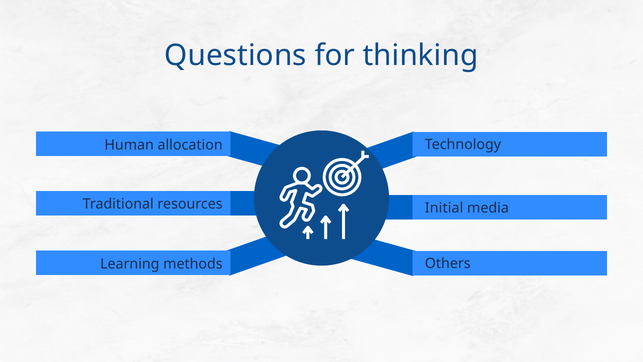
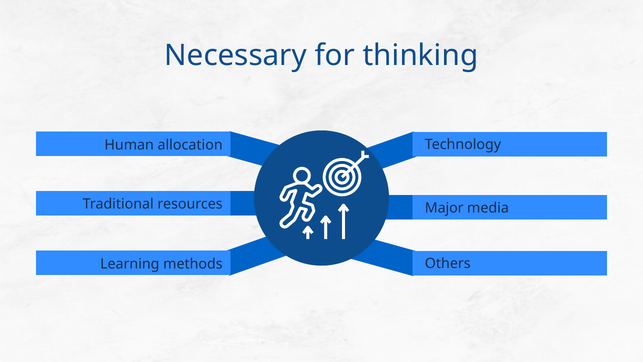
Questions: Questions -> Necessary (236, 55)
Initial: Initial -> Major (444, 208)
